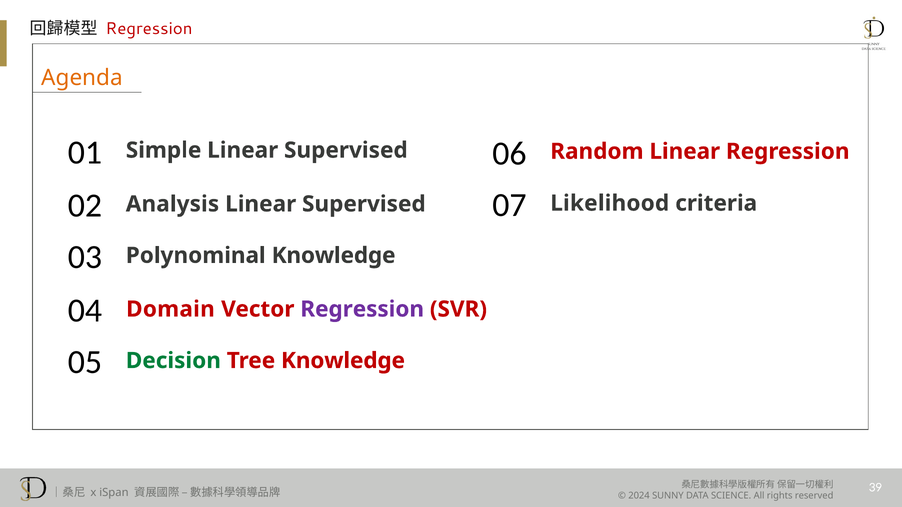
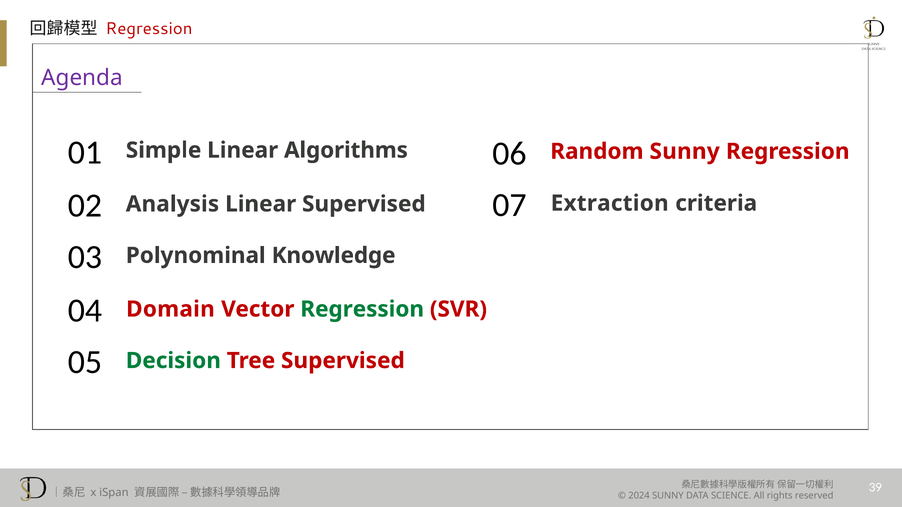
Agenda colour: orange -> purple (82, 78)
Random Linear: Linear -> Sunny (685, 152)
Simple Linear Supervised: Supervised -> Algorithms (346, 150)
Likelihood: Likelihood -> Extraction (610, 203)
Regression colour: purple -> green (362, 309)
Tree Knowledge: Knowledge -> Supervised (343, 361)
